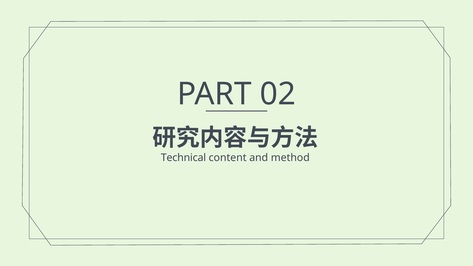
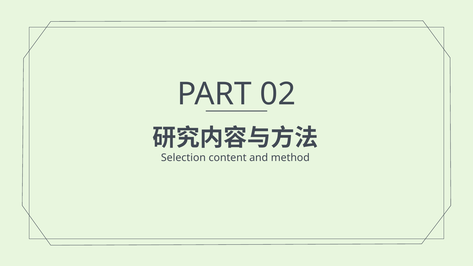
Technical: Technical -> Selection (183, 158)
